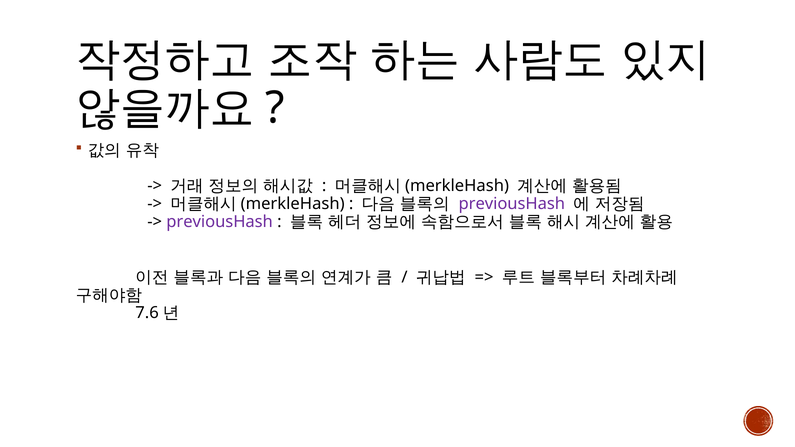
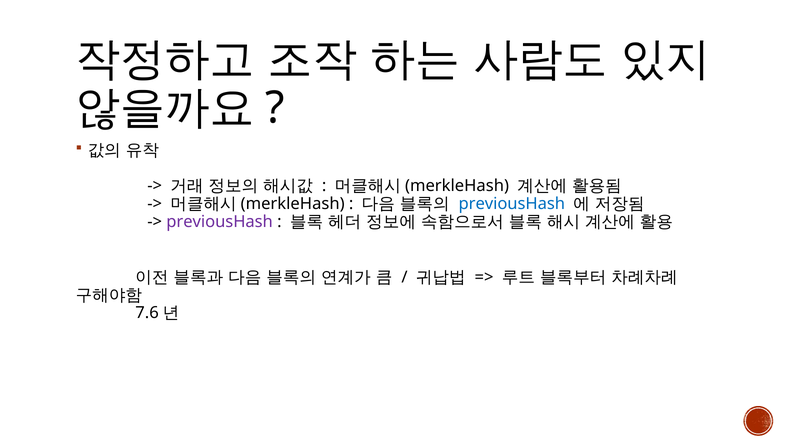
previousHash colour: purple -> blue (512, 204)
